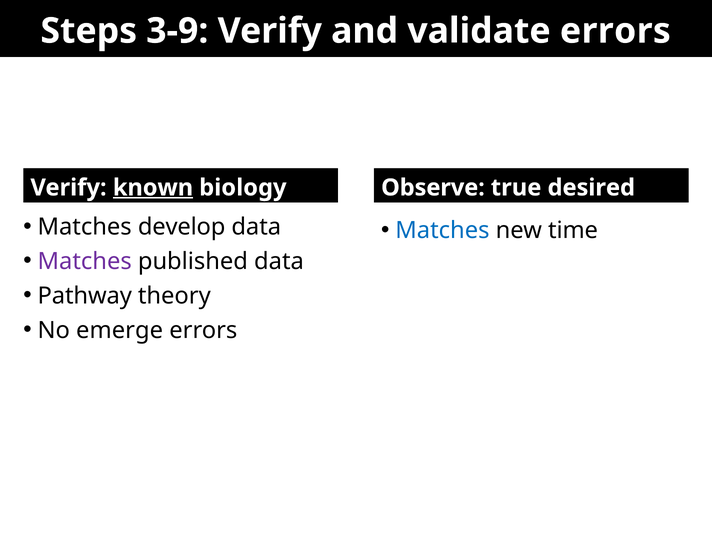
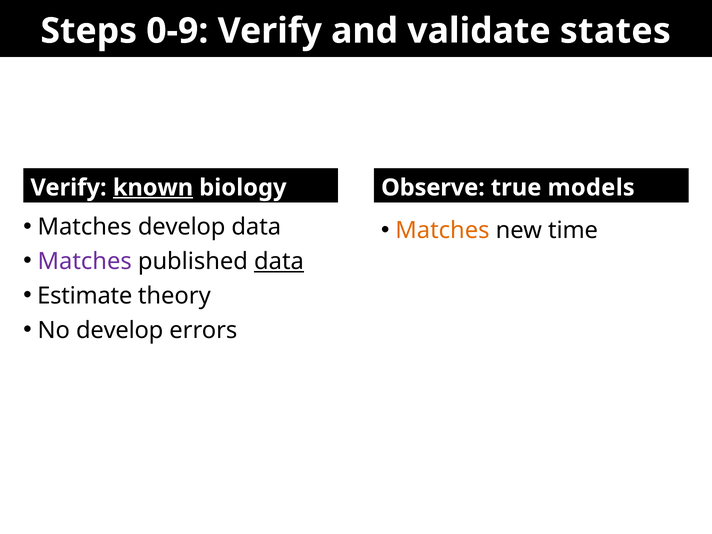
3-9: 3-9 -> 0-9 (177, 31)
validate errors: errors -> states (615, 31)
desired: desired -> models (591, 188)
Matches colour: blue -> orange (442, 231)
data underline: none -> present (279, 261)
Pathway: Pathway -> Estimate (85, 296)
No emerge: emerge -> develop (120, 330)
